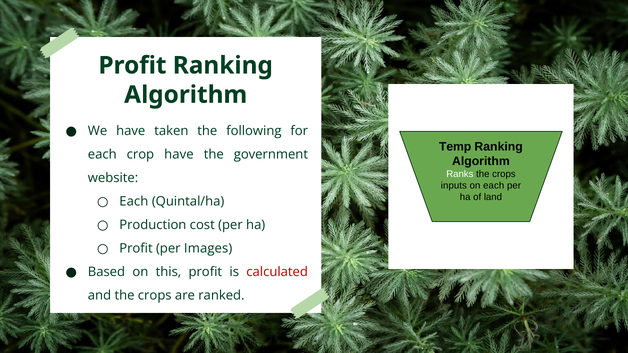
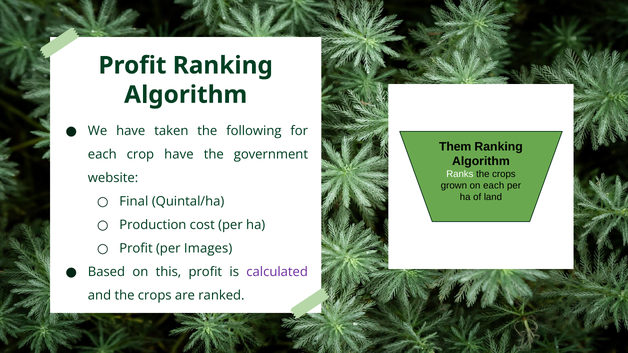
Temp: Temp -> Them (455, 147)
inputs: inputs -> grown (454, 186)
Each: Each -> Final (134, 202)
calculated colour: red -> purple (277, 272)
